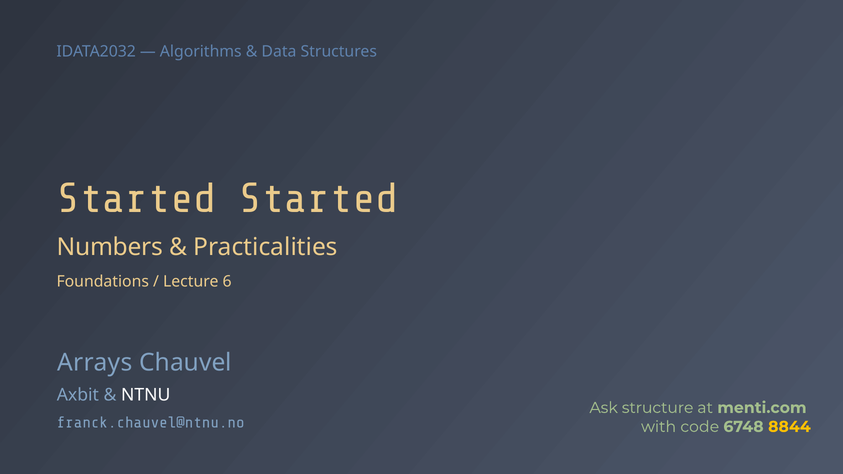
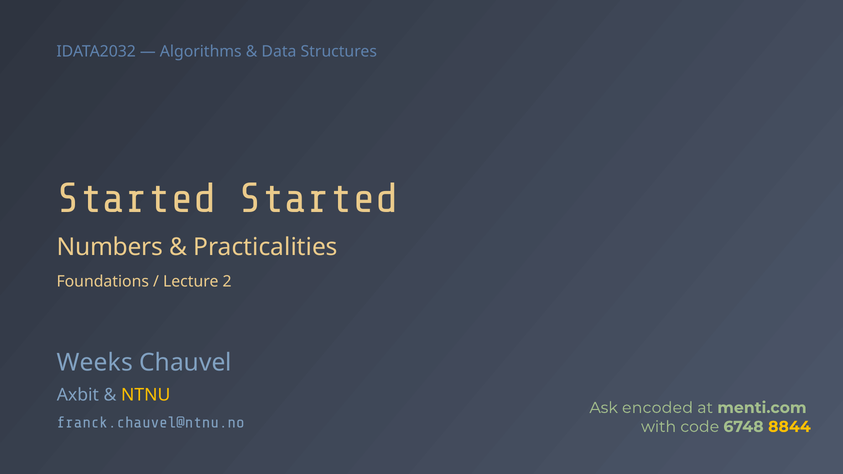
6: 6 -> 2 (227, 282)
Arrays: Arrays -> Weeks (95, 363)
NTNU colour: white -> yellow (146, 395)
structure: structure -> encoded (657, 408)
